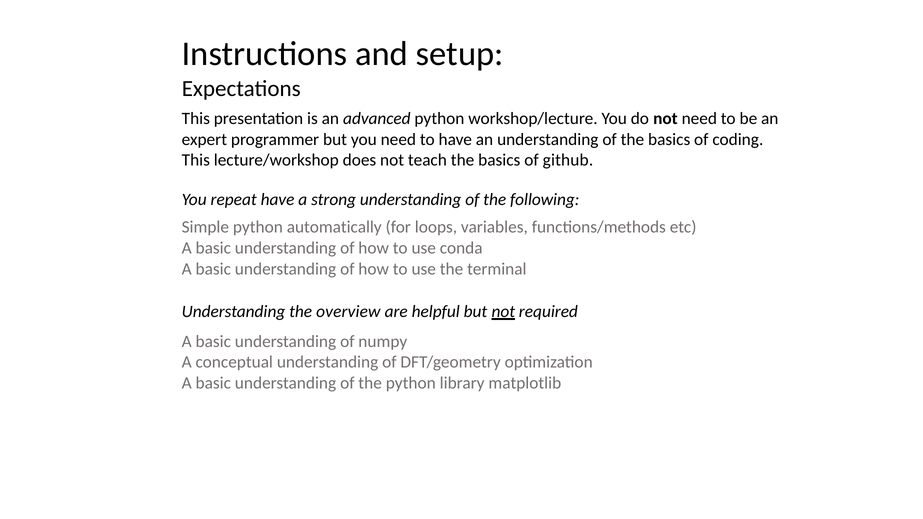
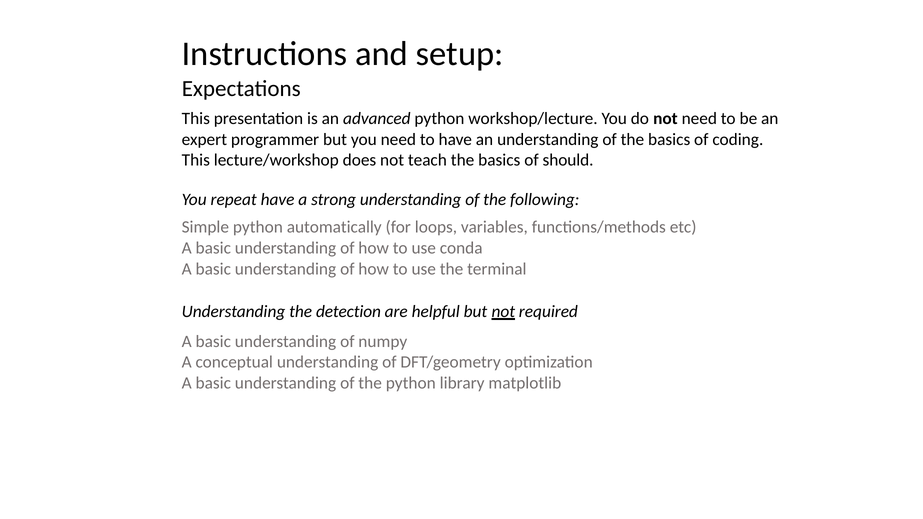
github: github -> should (568, 160)
overview: overview -> detection (348, 312)
